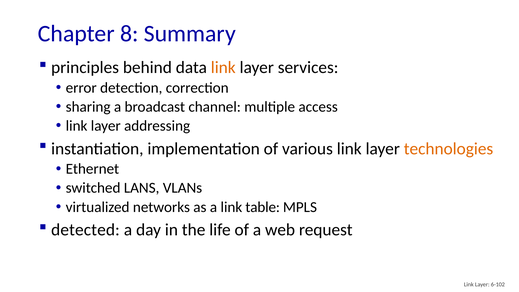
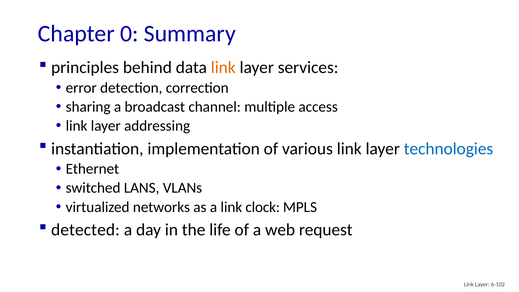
8: 8 -> 0 (129, 34)
technologies colour: orange -> blue (448, 149)
table: table -> clock (263, 207)
